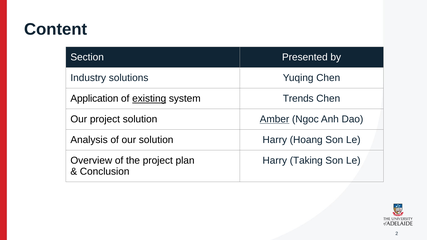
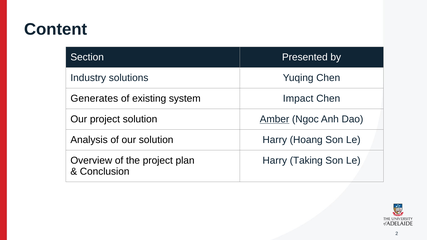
Application: Application -> Generates (94, 99)
existing underline: present -> none (149, 99)
Trends: Trends -> Impact (298, 99)
